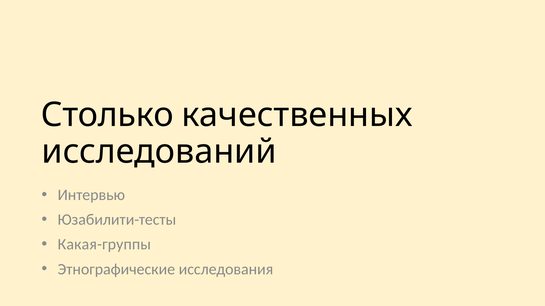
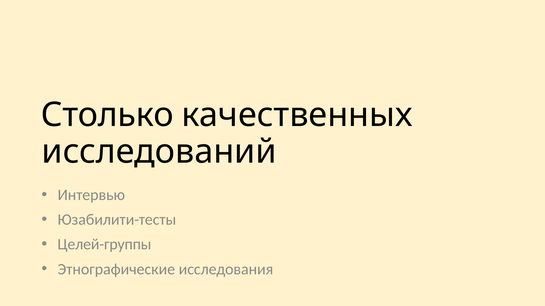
Какая-группы: Какая-группы -> Целей-группы (104, 245)
